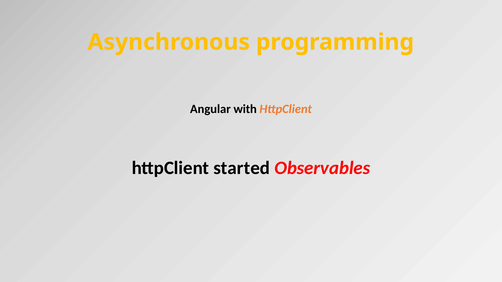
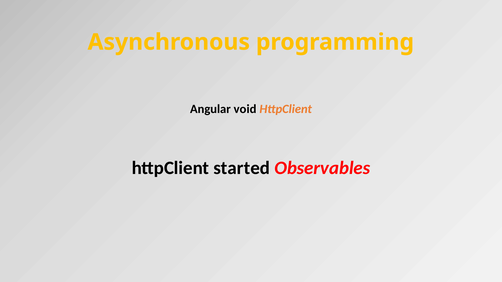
with: with -> void (245, 109)
